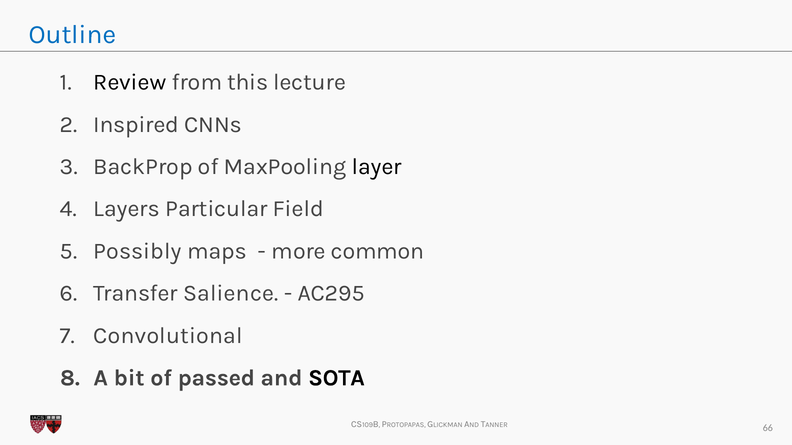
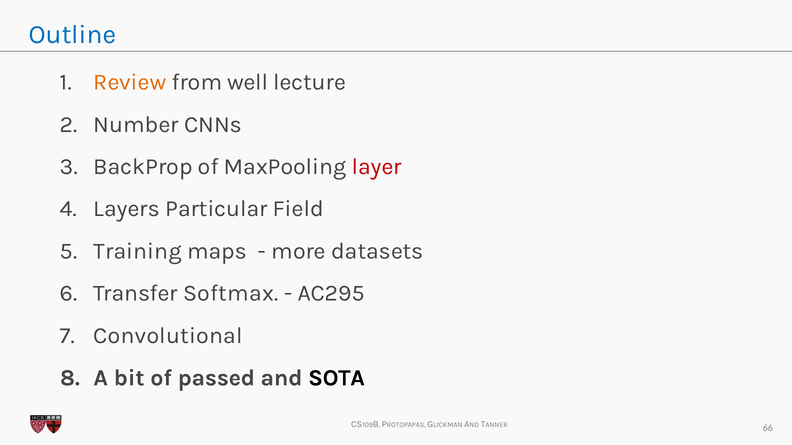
Review colour: black -> orange (130, 82)
this: this -> well (248, 82)
Inspired: Inspired -> Number (136, 125)
layer colour: black -> red (377, 167)
Possibly: Possibly -> Training (137, 251)
common: common -> datasets (377, 251)
Salience: Salience -> Softmax (231, 294)
